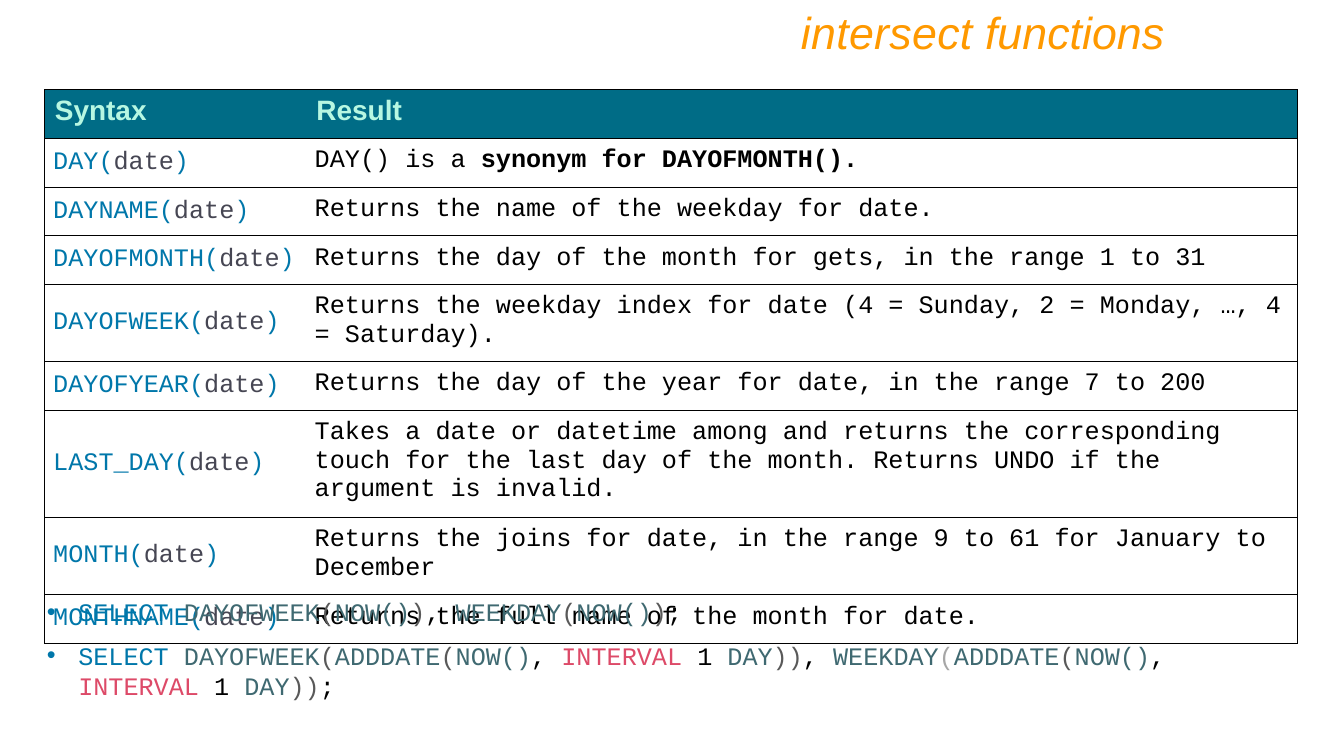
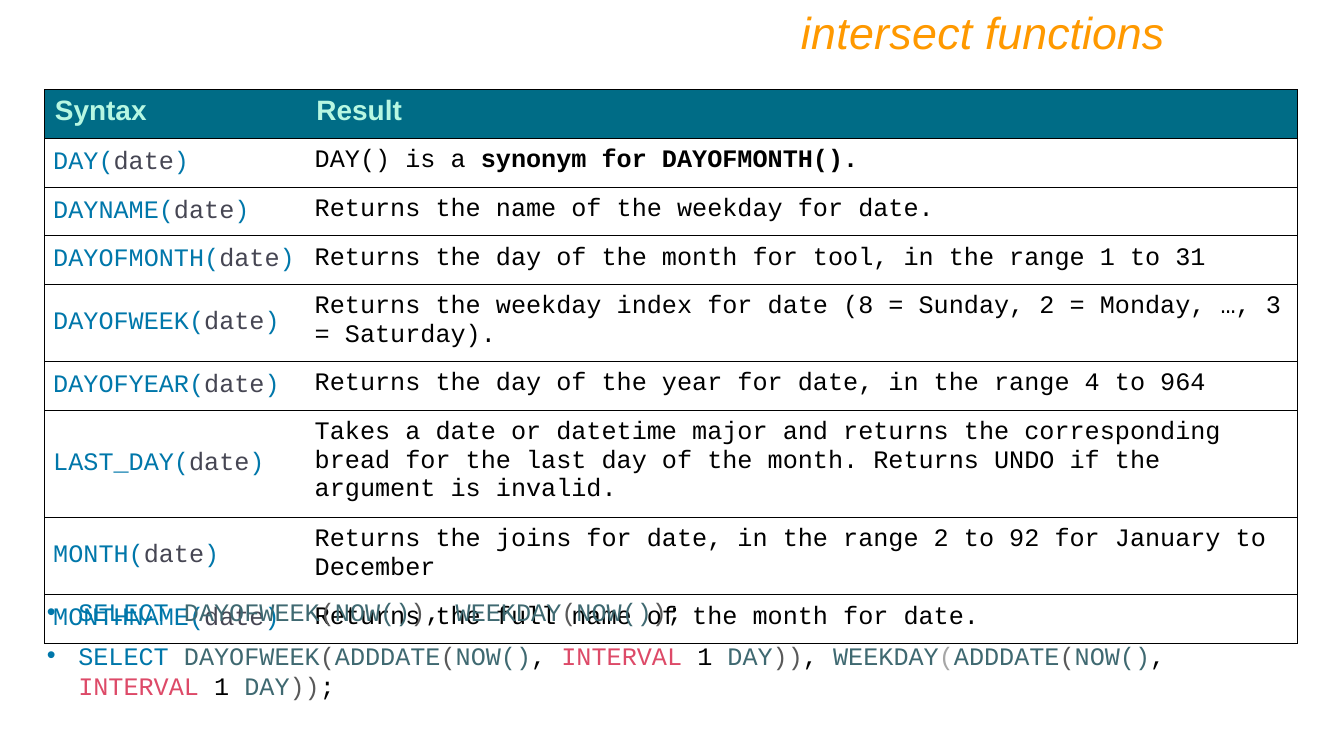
gets: gets -> tool (851, 257)
date 4: 4 -> 8 (858, 305)
4: 4 -> 3 (1273, 305)
7: 7 -> 4 (1092, 382)
200: 200 -> 964 (1183, 382)
among: among -> major (730, 431)
touch: touch -> bread (352, 460)
range 9: 9 -> 2 (941, 538)
61: 61 -> 92 (1024, 538)
